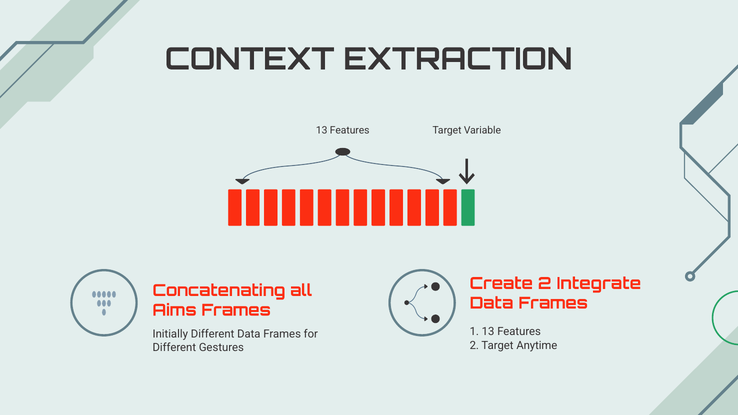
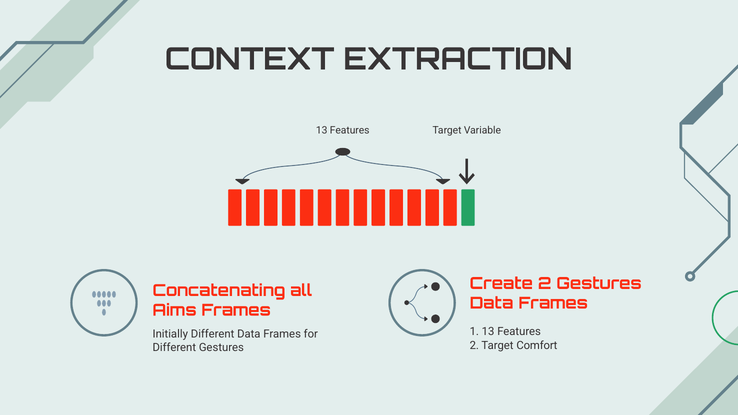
2 Integrate: Integrate -> Gestures (599, 284)
Anytime: Anytime -> Comfort (537, 345)
